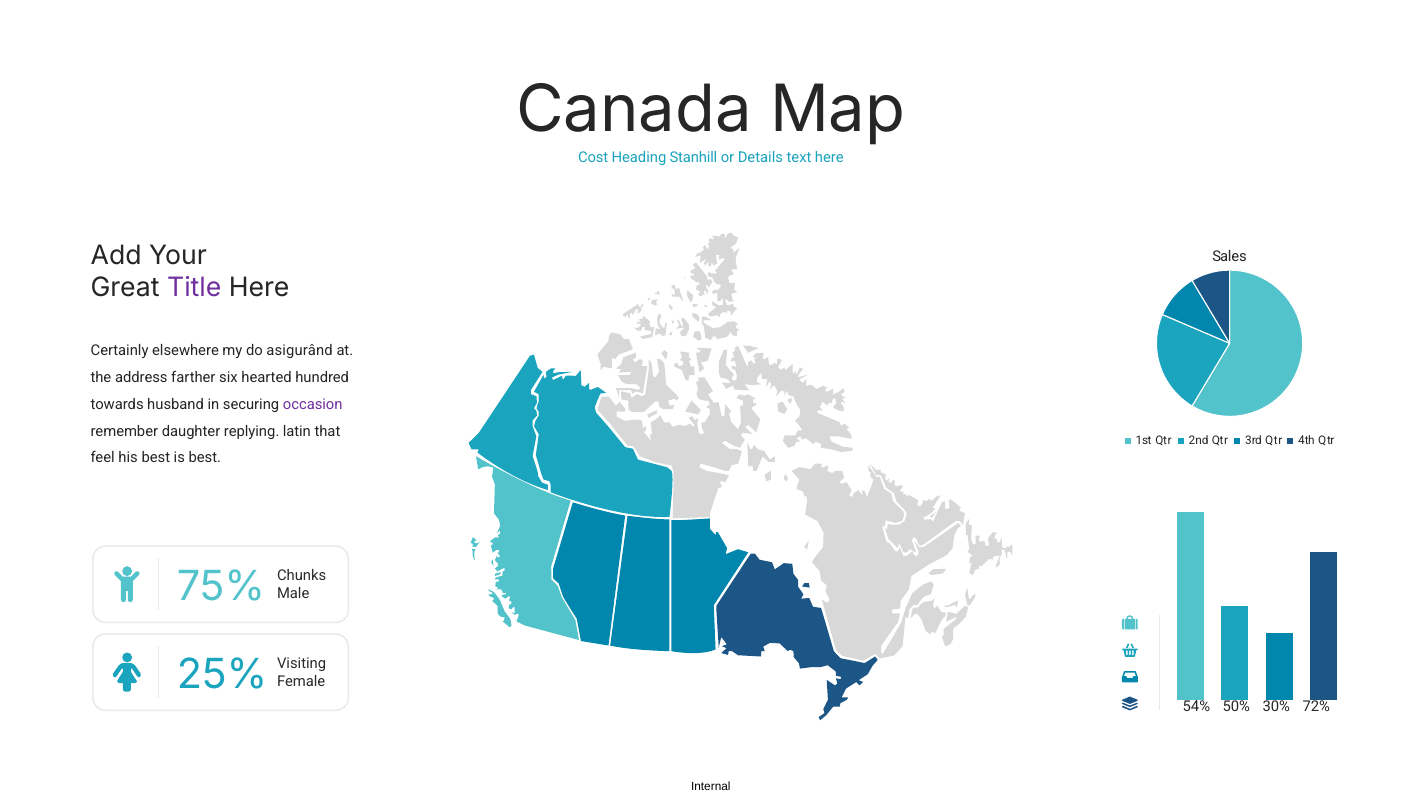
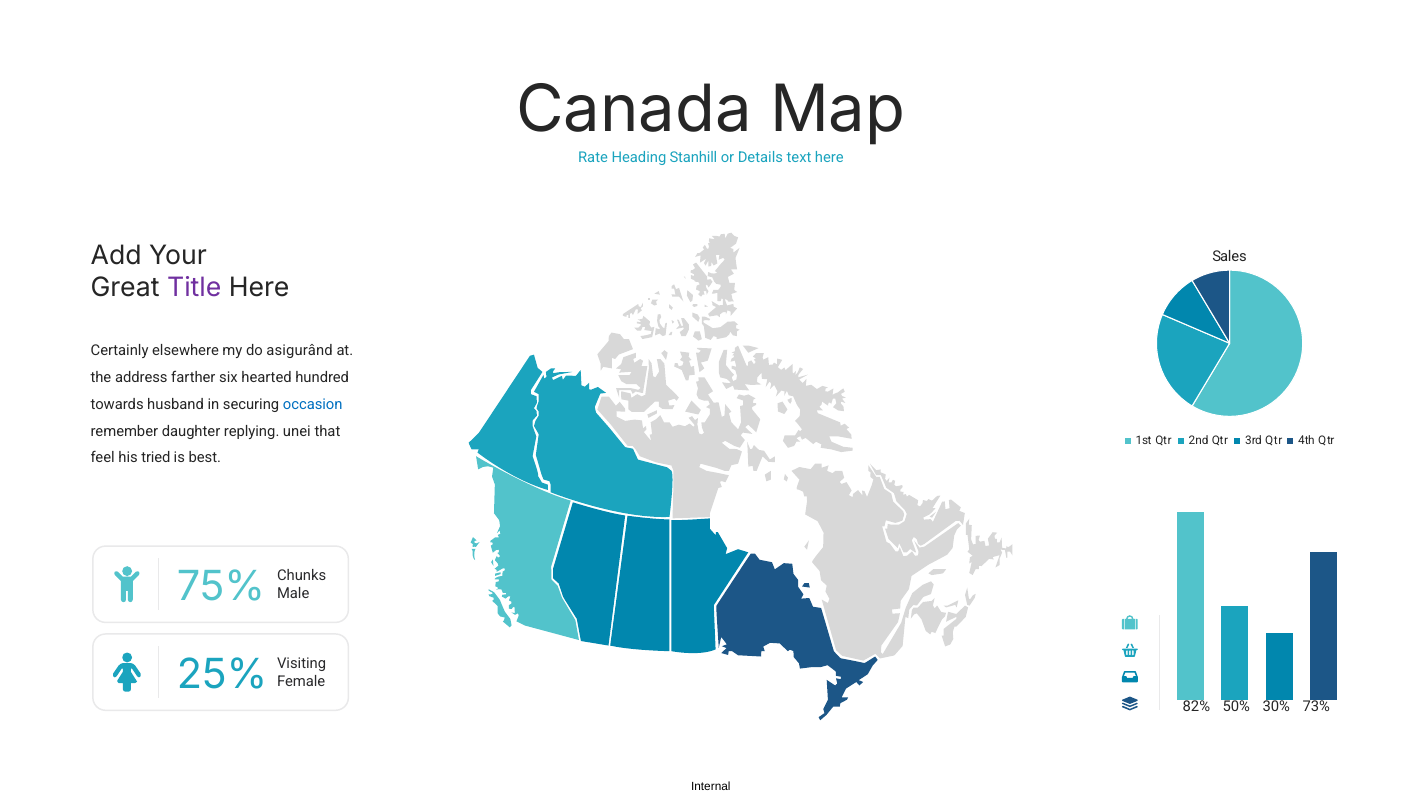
Cost: Cost -> Rate (593, 158)
occasion colour: purple -> blue (313, 404)
latin: latin -> unei (297, 431)
his best: best -> tried (156, 458)
54%: 54% -> 82% (1196, 706)
72%: 72% -> 73% (1316, 706)
